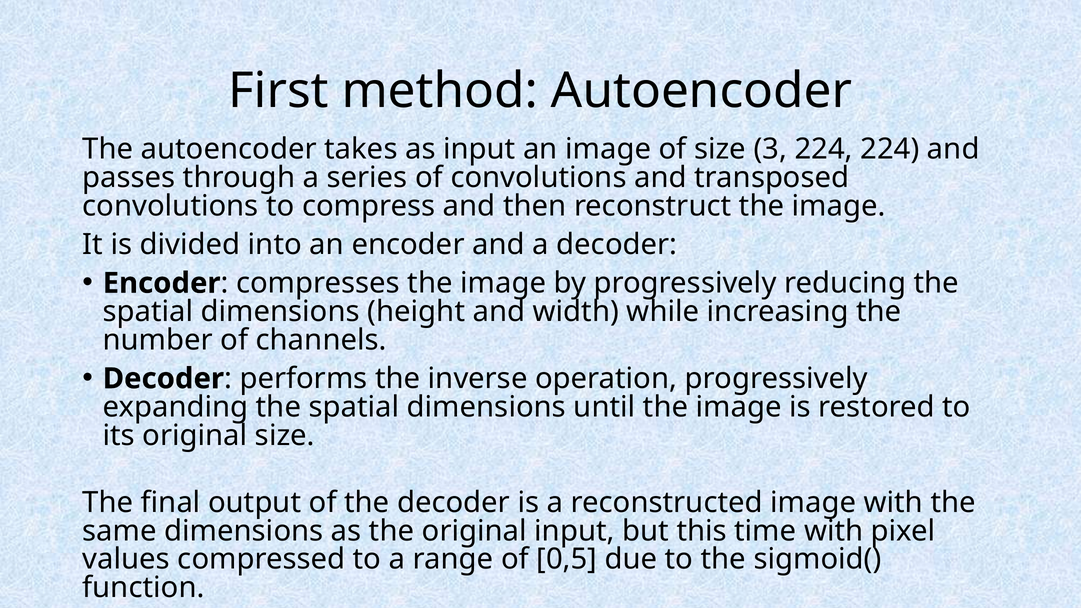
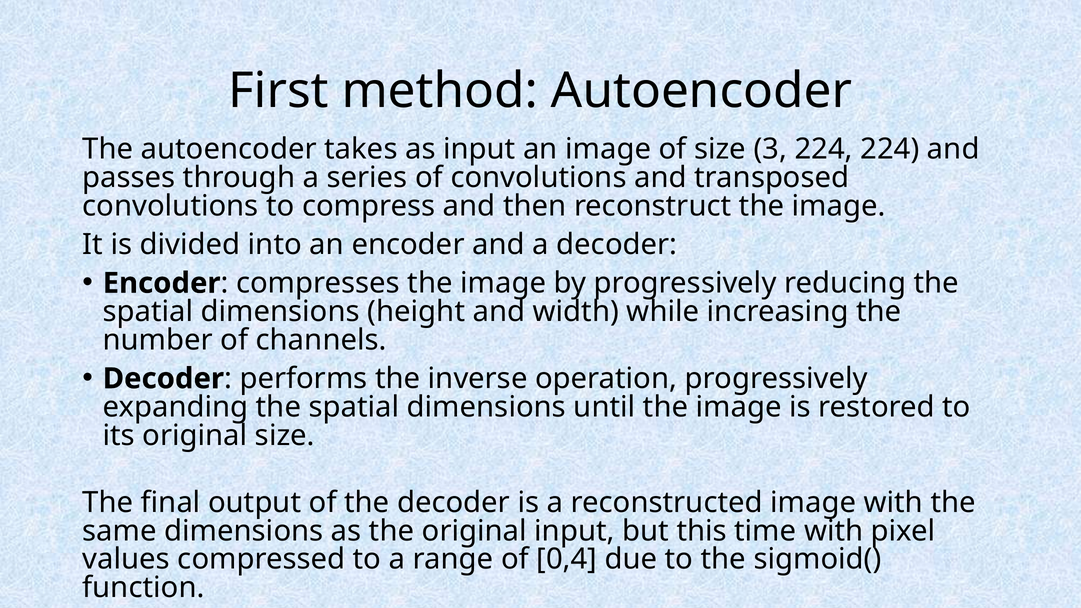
0,5: 0,5 -> 0,4 (567, 559)
